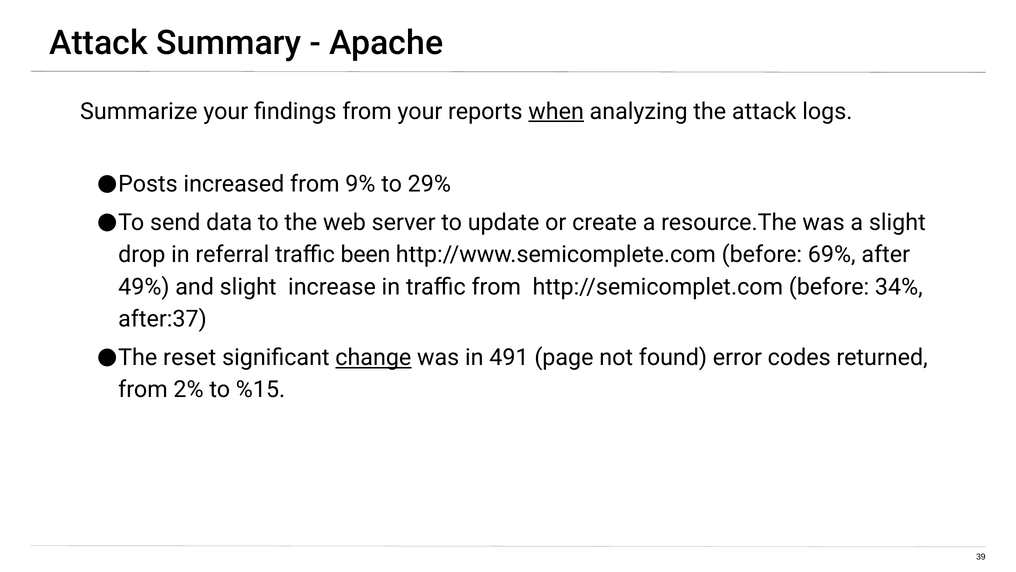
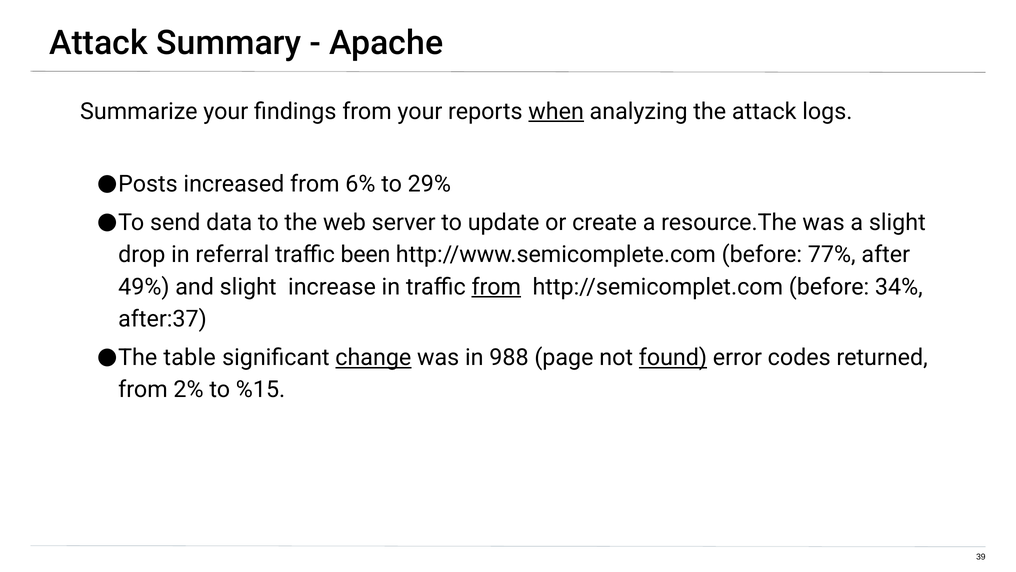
9%: 9% -> 6% (360, 184)
69%: 69% -> 77% (832, 255)
from underline: none -> present (496, 287)
reset: reset -> table (190, 357)
491: 491 -> 988 (509, 357)
found underline: none -> present (673, 357)
